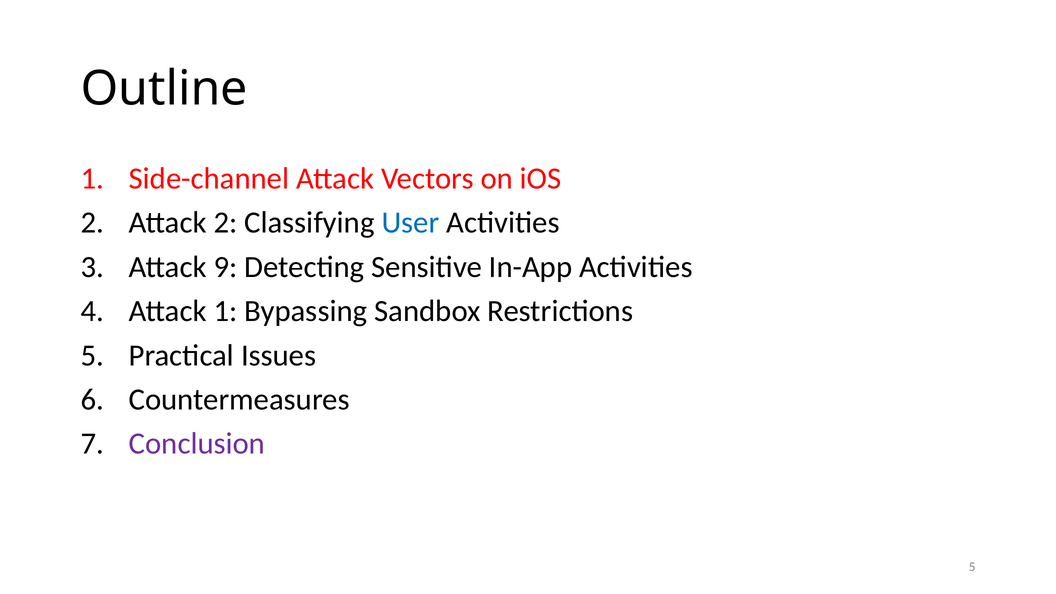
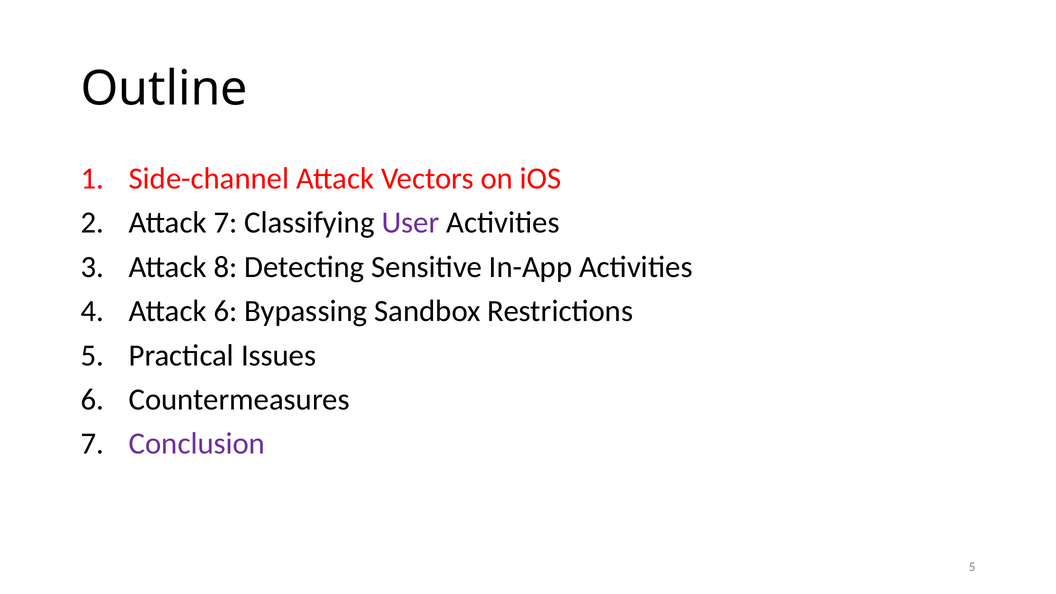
Attack 2: 2 -> 7 (225, 223)
User colour: blue -> purple (410, 223)
9: 9 -> 8 (225, 267)
Attack 1: 1 -> 6 (225, 311)
